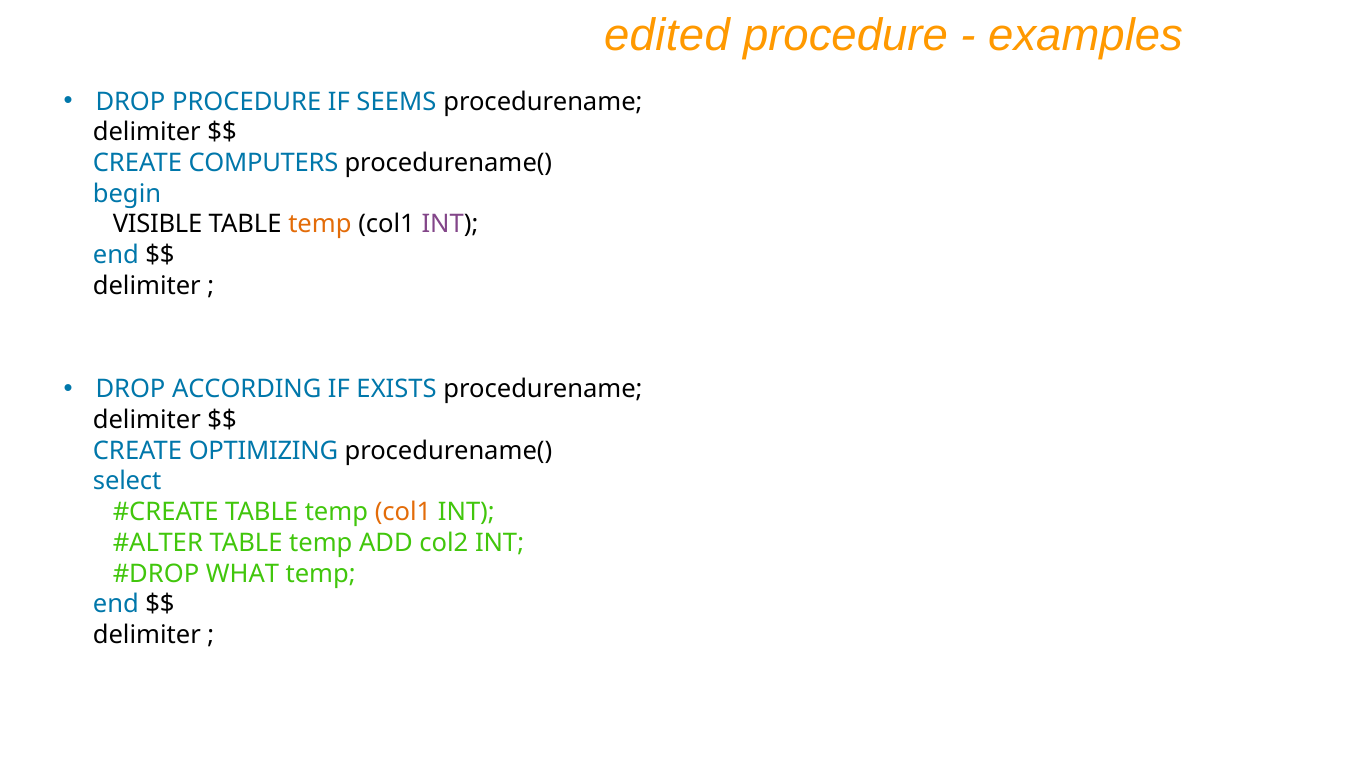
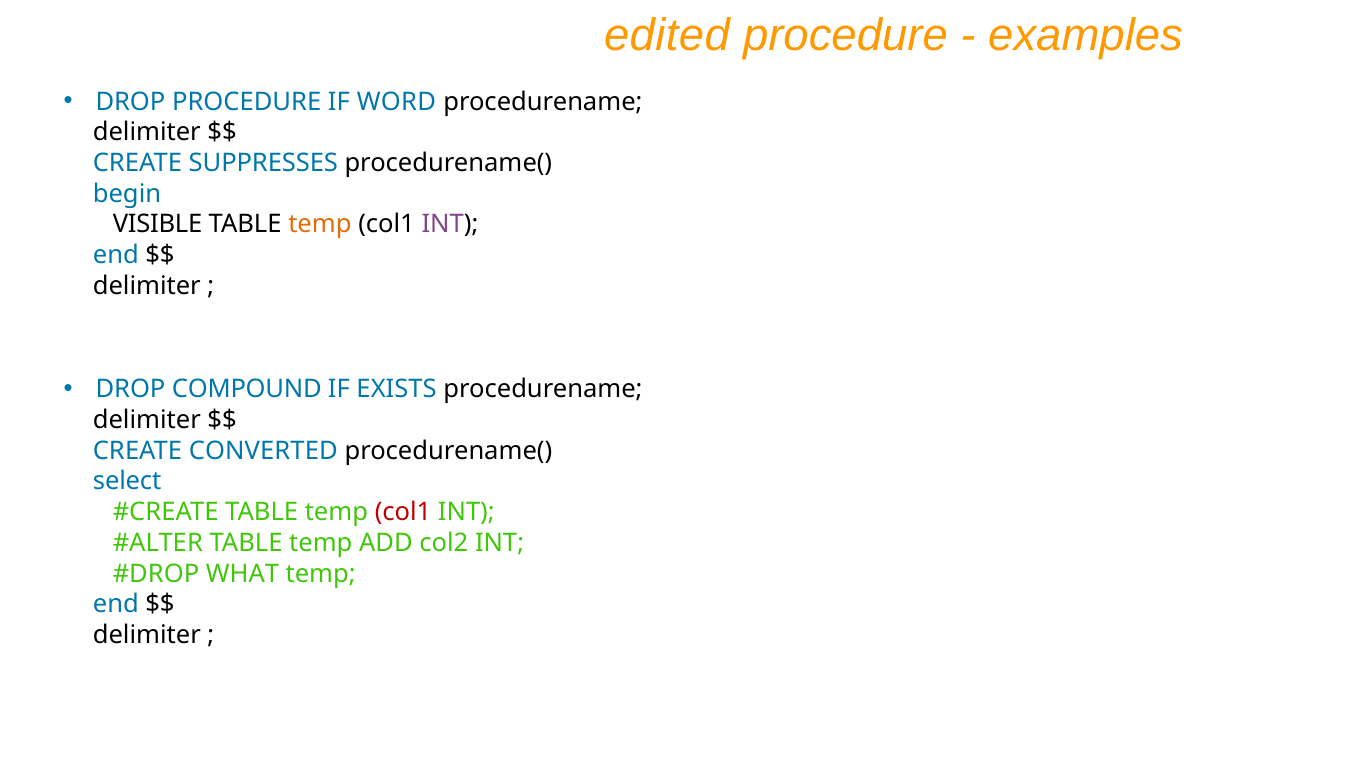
SEEMS: SEEMS -> WORD (396, 102)
COMPUTERS: COMPUTERS -> SUPPRESSES (263, 163)
ACCORDING: ACCORDING -> COMPOUND (247, 390)
OPTIMIZING: OPTIMIZING -> CONVERTED (263, 451)
col1 colour: orange -> red (403, 512)
